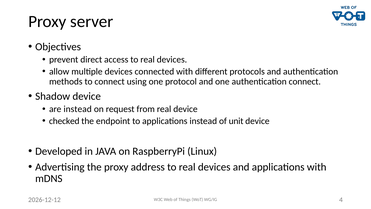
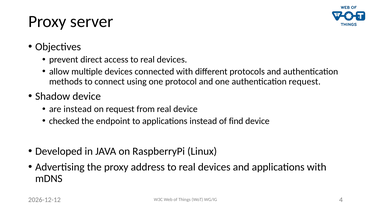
authentication connect: connect -> request (305, 81)
unit: unit -> find (236, 121)
